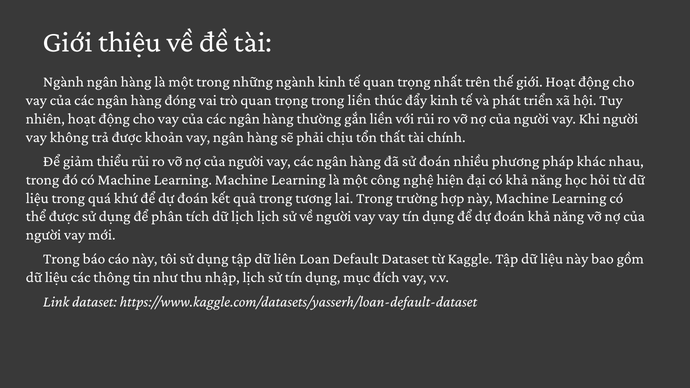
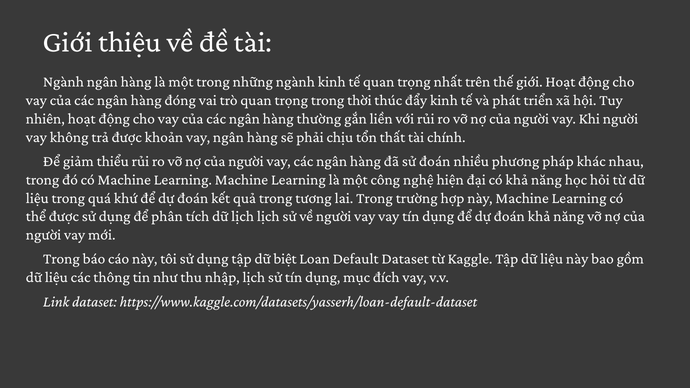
trong liền: liền -> thời (359, 100)
liên: liên -> biệt (285, 259)
